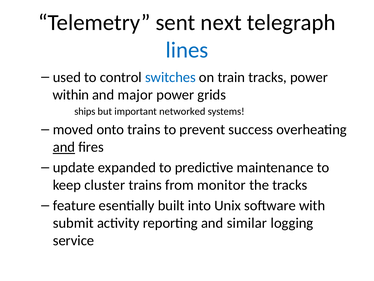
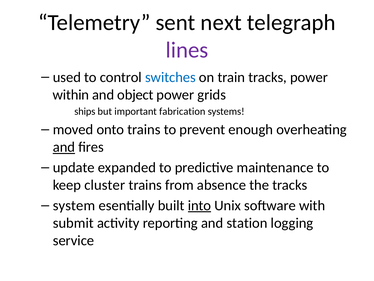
lines colour: blue -> purple (187, 50)
major: major -> object (135, 95)
networked: networked -> fabrication (182, 111)
success: success -> enough (251, 129)
monitor: monitor -> absence (221, 185)
feature: feature -> system (74, 205)
into underline: none -> present (200, 205)
similar: similar -> station (247, 223)
